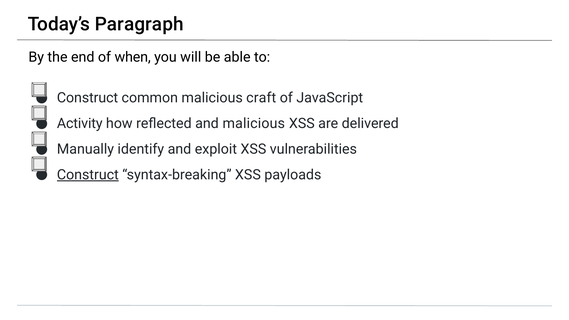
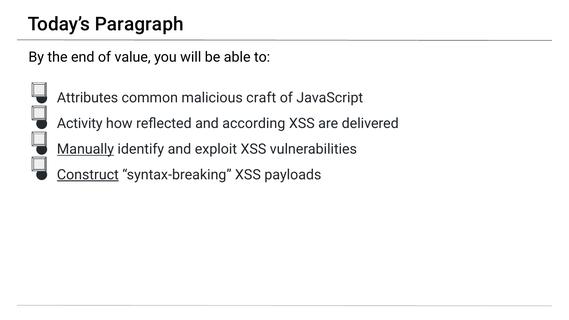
when: when -> value (133, 57)
Construct: Construct -> Attributes (88, 98)
and malicious: malicious -> according (254, 124)
Manually underline: none -> present (85, 149)
